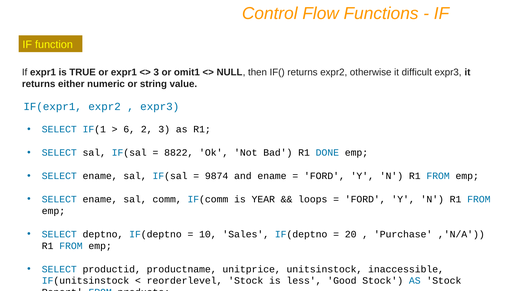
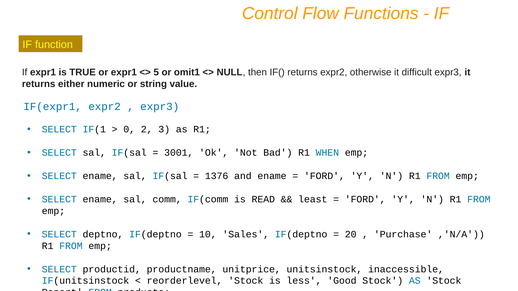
3: 3 -> 5 (156, 72)
6: 6 -> 0 (129, 130)
8822: 8822 -> 3001 (179, 153)
DONE: DONE -> WHEN (327, 153)
9874: 9874 -> 1376 (217, 176)
YEAR: YEAR -> READ (263, 200)
loops: loops -> least (313, 200)
